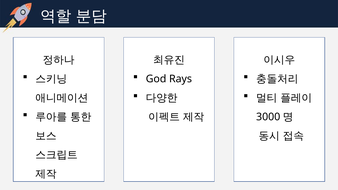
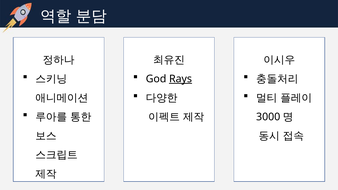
Rays underline: none -> present (181, 79)
